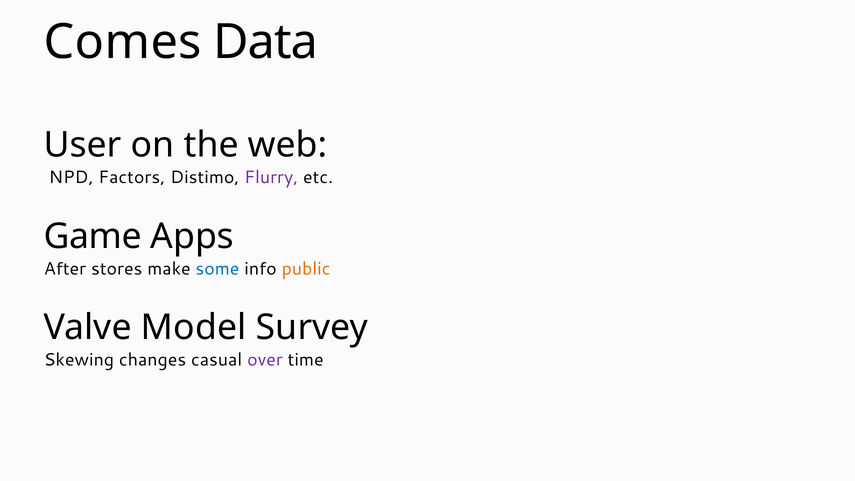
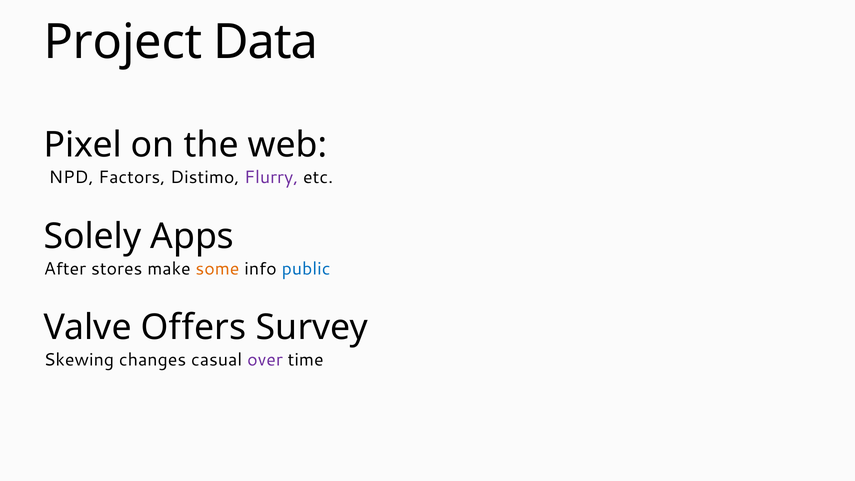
Comes: Comes -> Project (123, 42)
User: User -> Pixel (83, 145)
Game: Game -> Solely (93, 236)
some colour: blue -> orange (217, 269)
public colour: orange -> blue (306, 269)
Model: Model -> Offers (194, 327)
